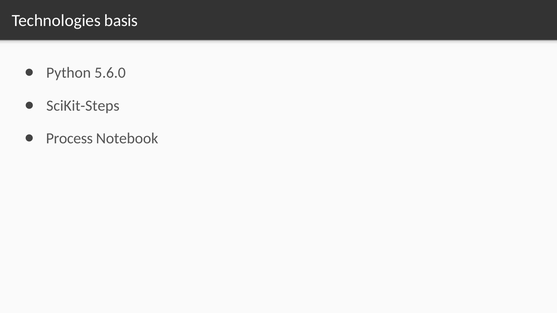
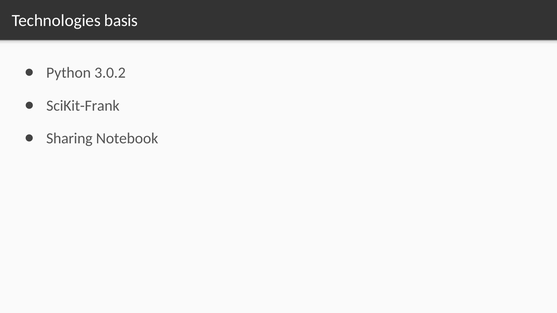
5.6.0: 5.6.0 -> 3.0.2 (110, 73)
SciKit-Steps: SciKit-Steps -> SciKit-Frank (83, 106)
Process: Process -> Sharing (69, 139)
